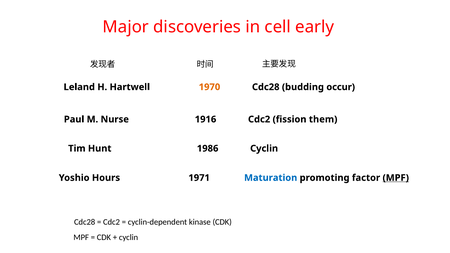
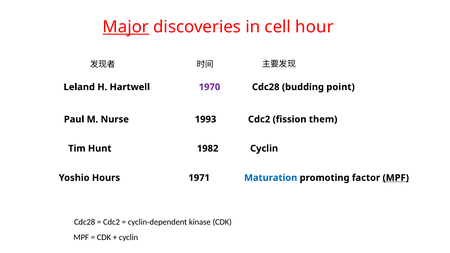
Major underline: none -> present (126, 27)
early: early -> hour (315, 27)
1970 colour: orange -> purple (209, 87)
occur: occur -> point (341, 87)
1916: 1916 -> 1993 (206, 119)
1986: 1986 -> 1982 (208, 149)
